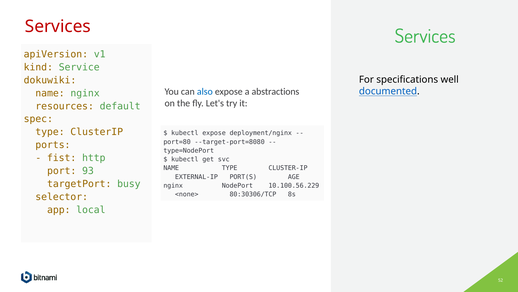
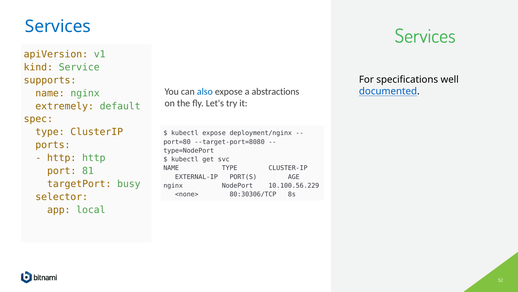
Services colour: red -> blue (58, 26)
dokuwiki: dokuwiki -> supports (50, 80)
resources: resources -> extremely (65, 106)
fist: fist -> http (62, 158)
93: 93 -> 81 (88, 171)
